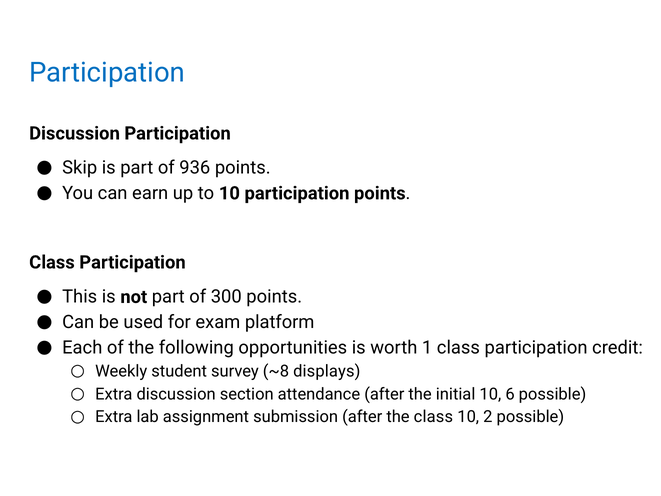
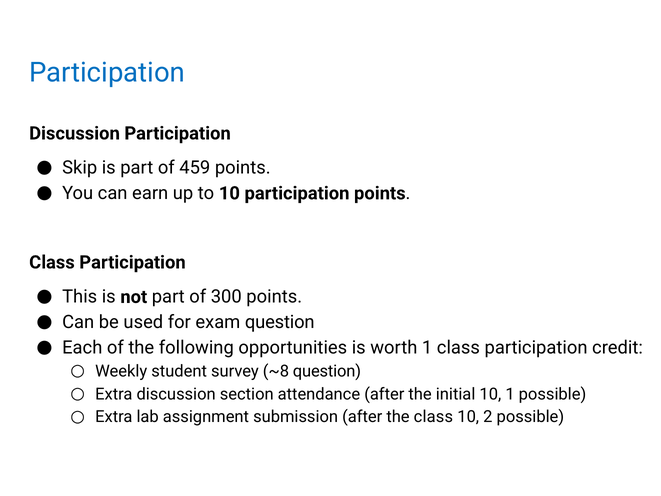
936: 936 -> 459 (195, 168)
exam platform: platform -> question (280, 322)
~8 displays: displays -> question (327, 371)
10 6: 6 -> 1 (510, 394)
